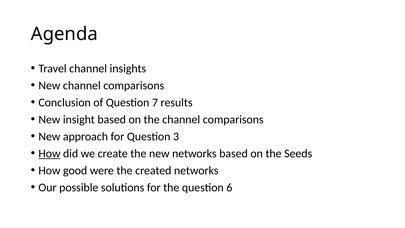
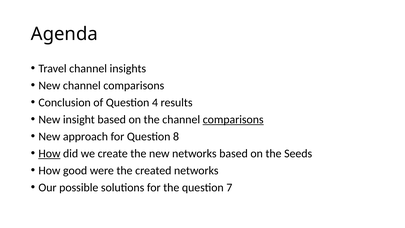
7: 7 -> 4 (155, 102)
comparisons underline: none -> present (233, 119)
3: 3 -> 8 (176, 136)
6: 6 -> 7 (229, 187)
